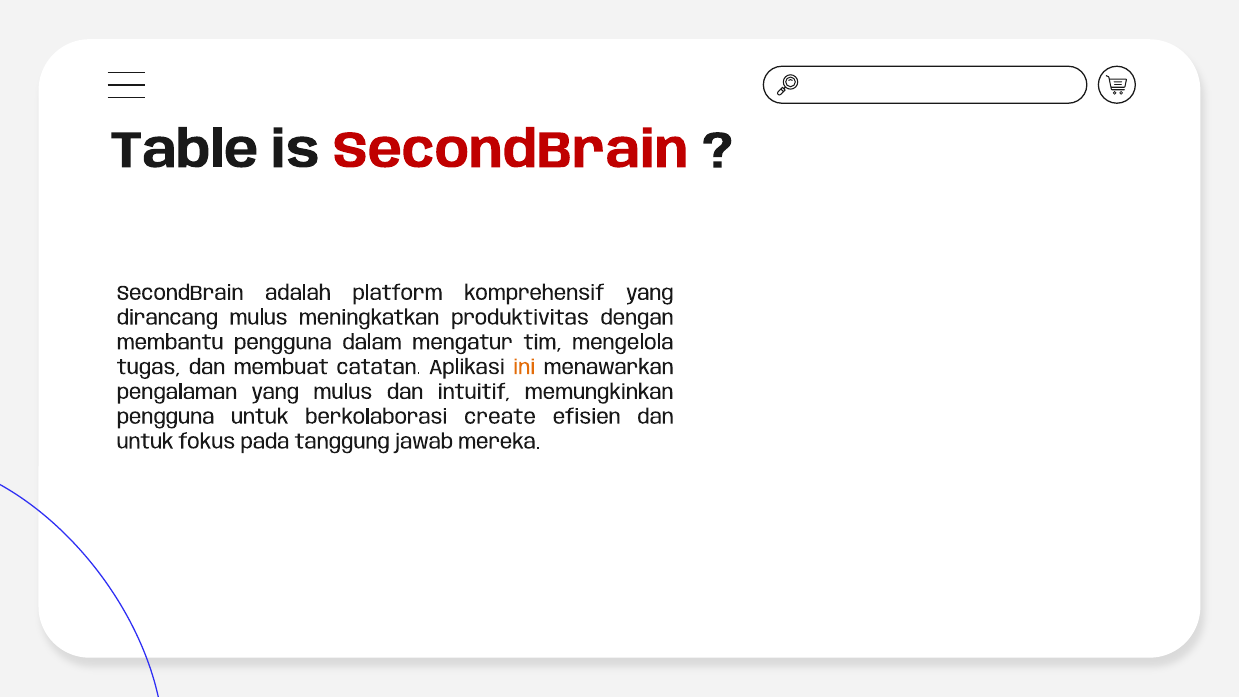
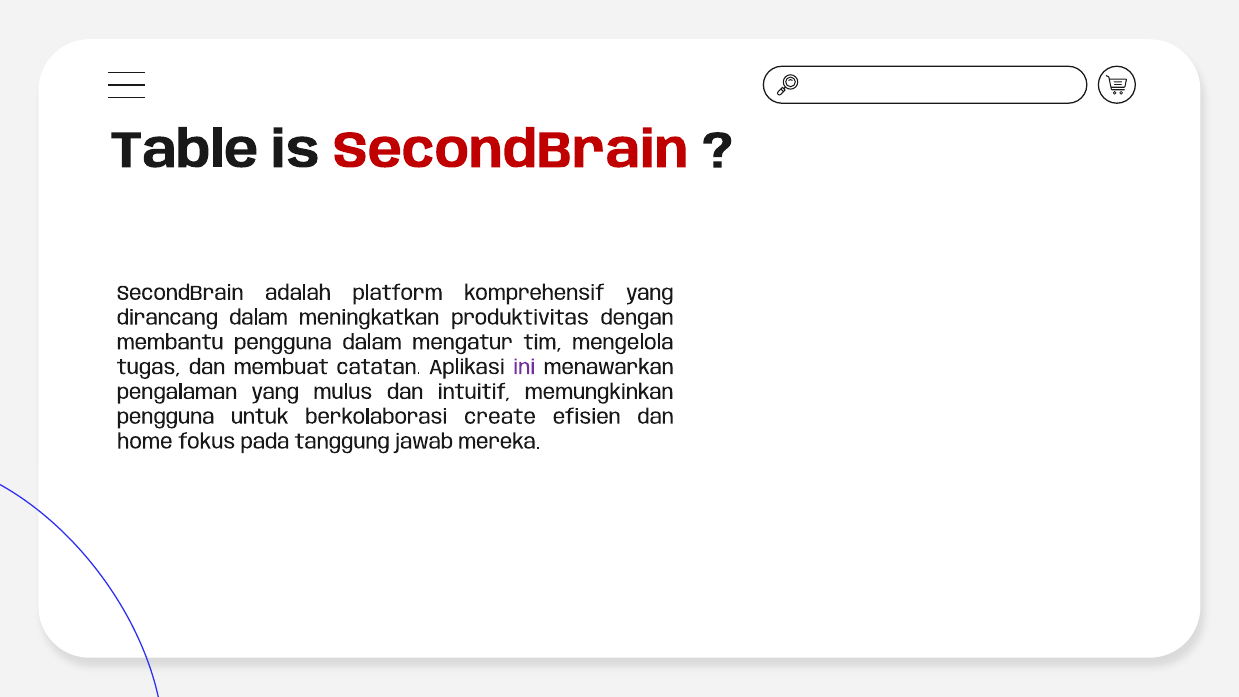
dirancang mulus: mulus -> dalam (259, 318)
ini colour: orange -> purple (524, 367)
untuk: untuk -> home (145, 442)
